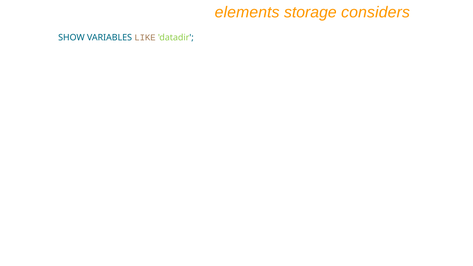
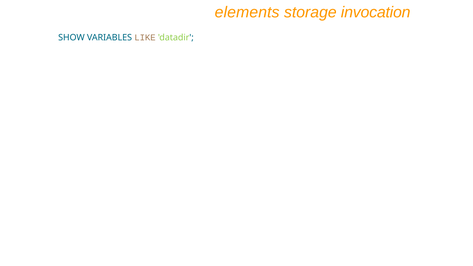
considers: considers -> invocation (376, 12)
